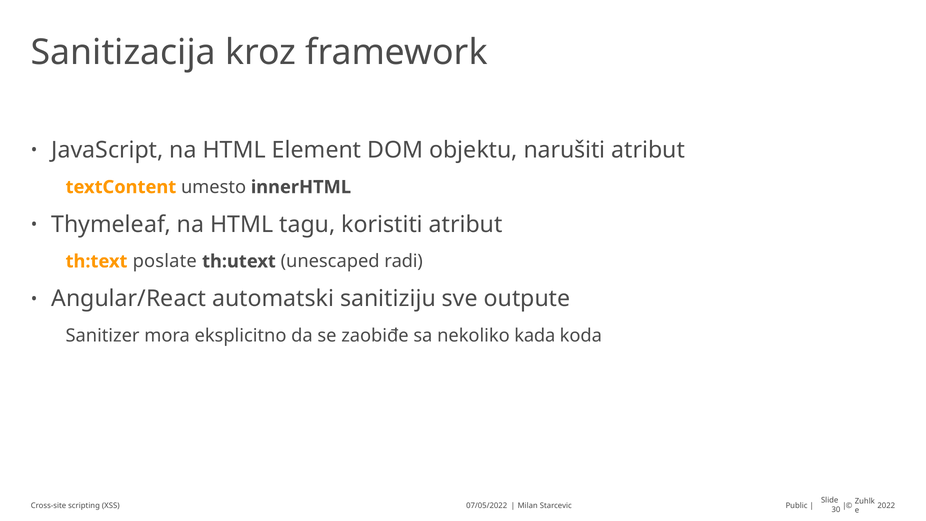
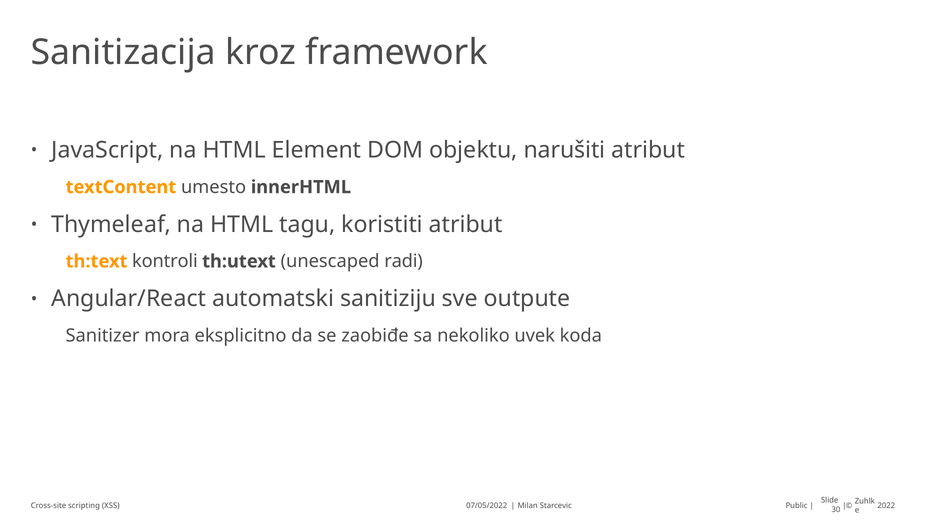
poslate: poslate -> kontroli (165, 261)
kada: kada -> uvek (535, 336)
